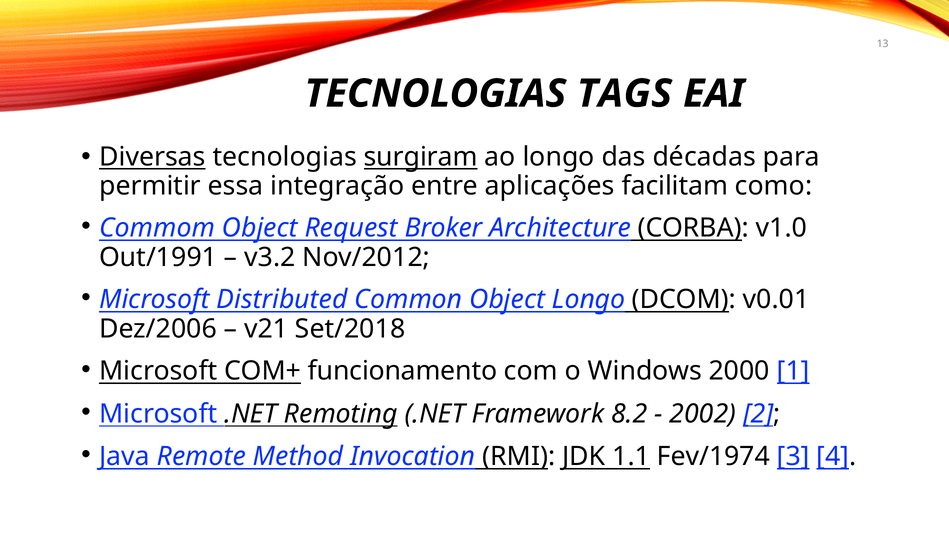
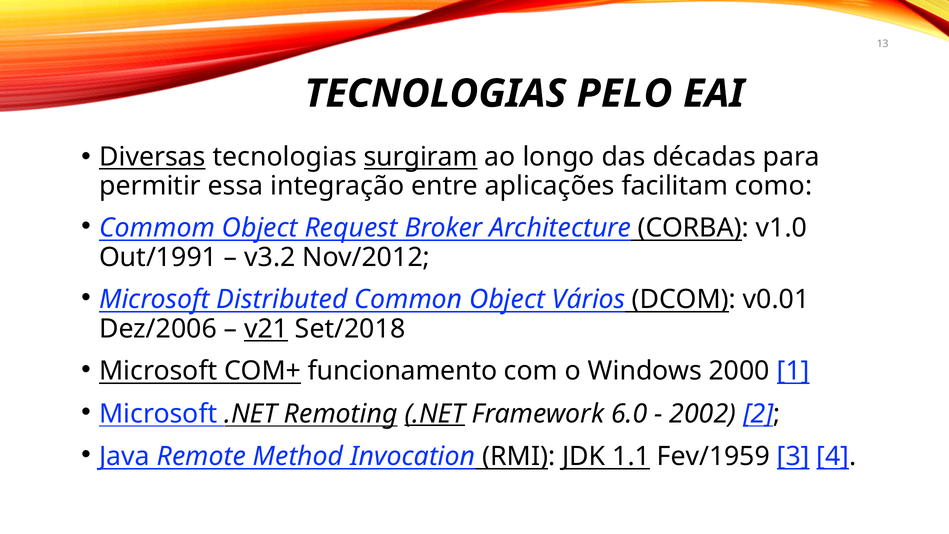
TAGS: TAGS -> PELO (625, 94)
Object Longo: Longo -> Vários (589, 299)
v21 underline: none -> present (266, 329)
.NET underline: none -> present (435, 414)
8.2: 8.2 -> 6.0 (629, 414)
Fev/1974: Fev/1974 -> Fev/1959 (713, 456)
